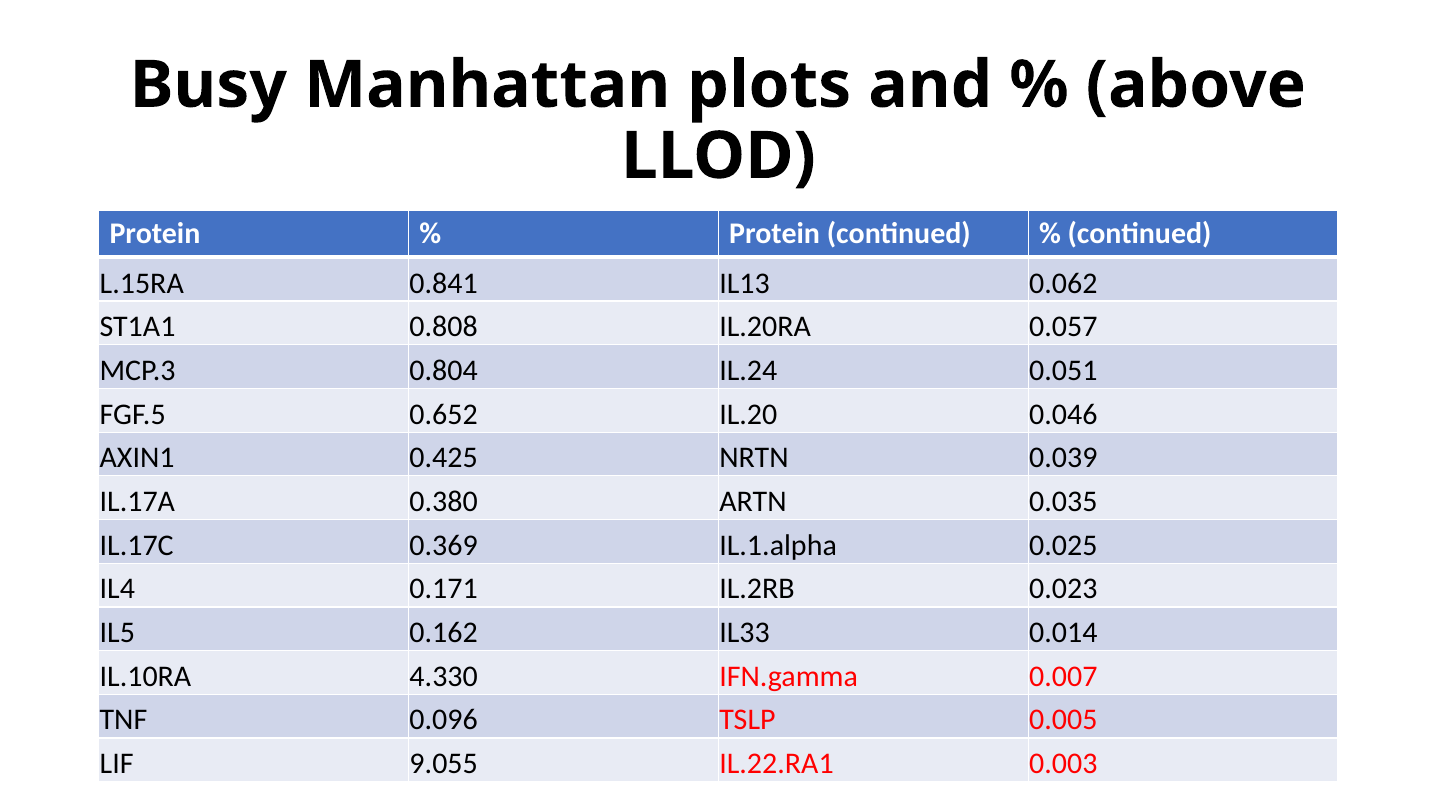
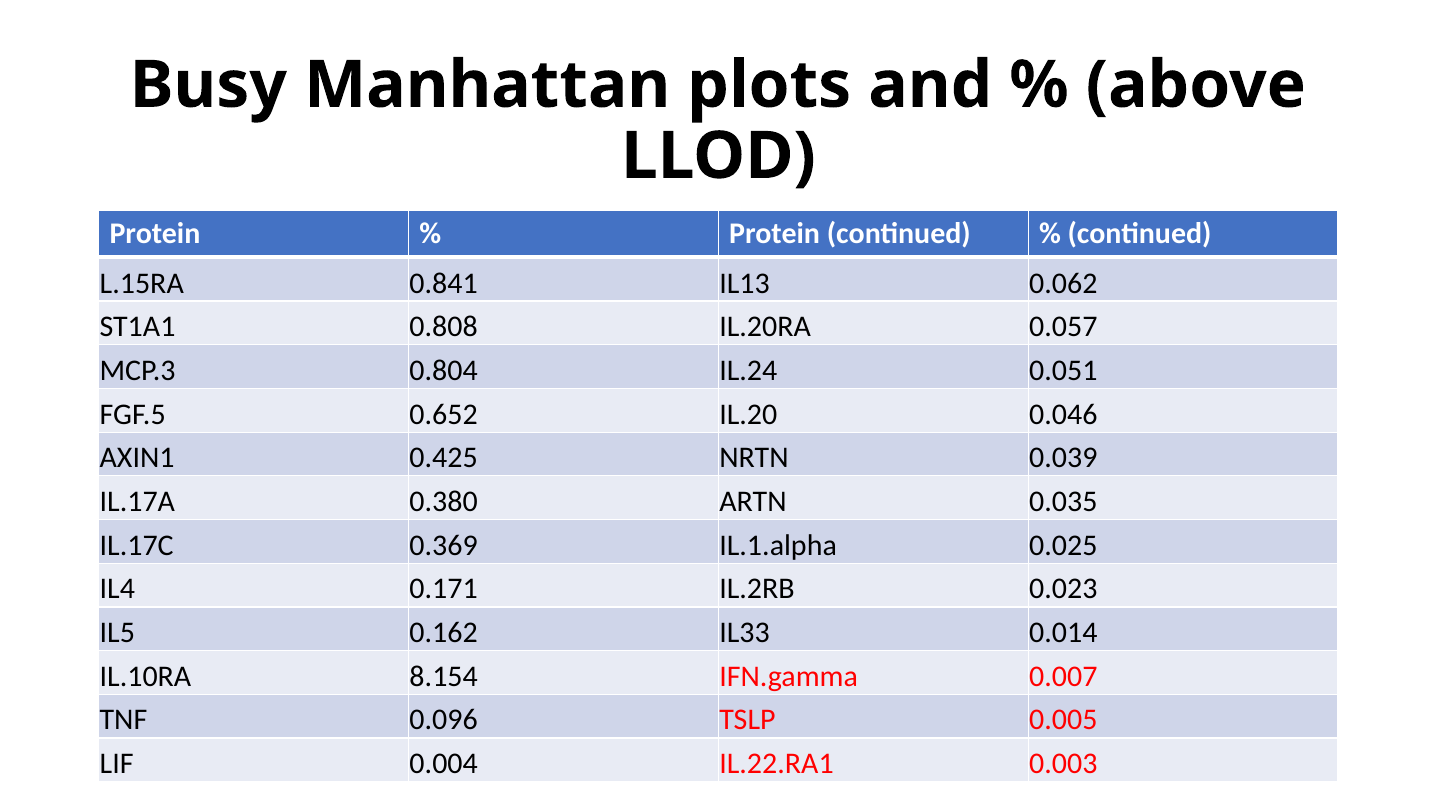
4.330: 4.330 -> 8.154 (444, 677)
9.055: 9.055 -> 0.004 (444, 764)
